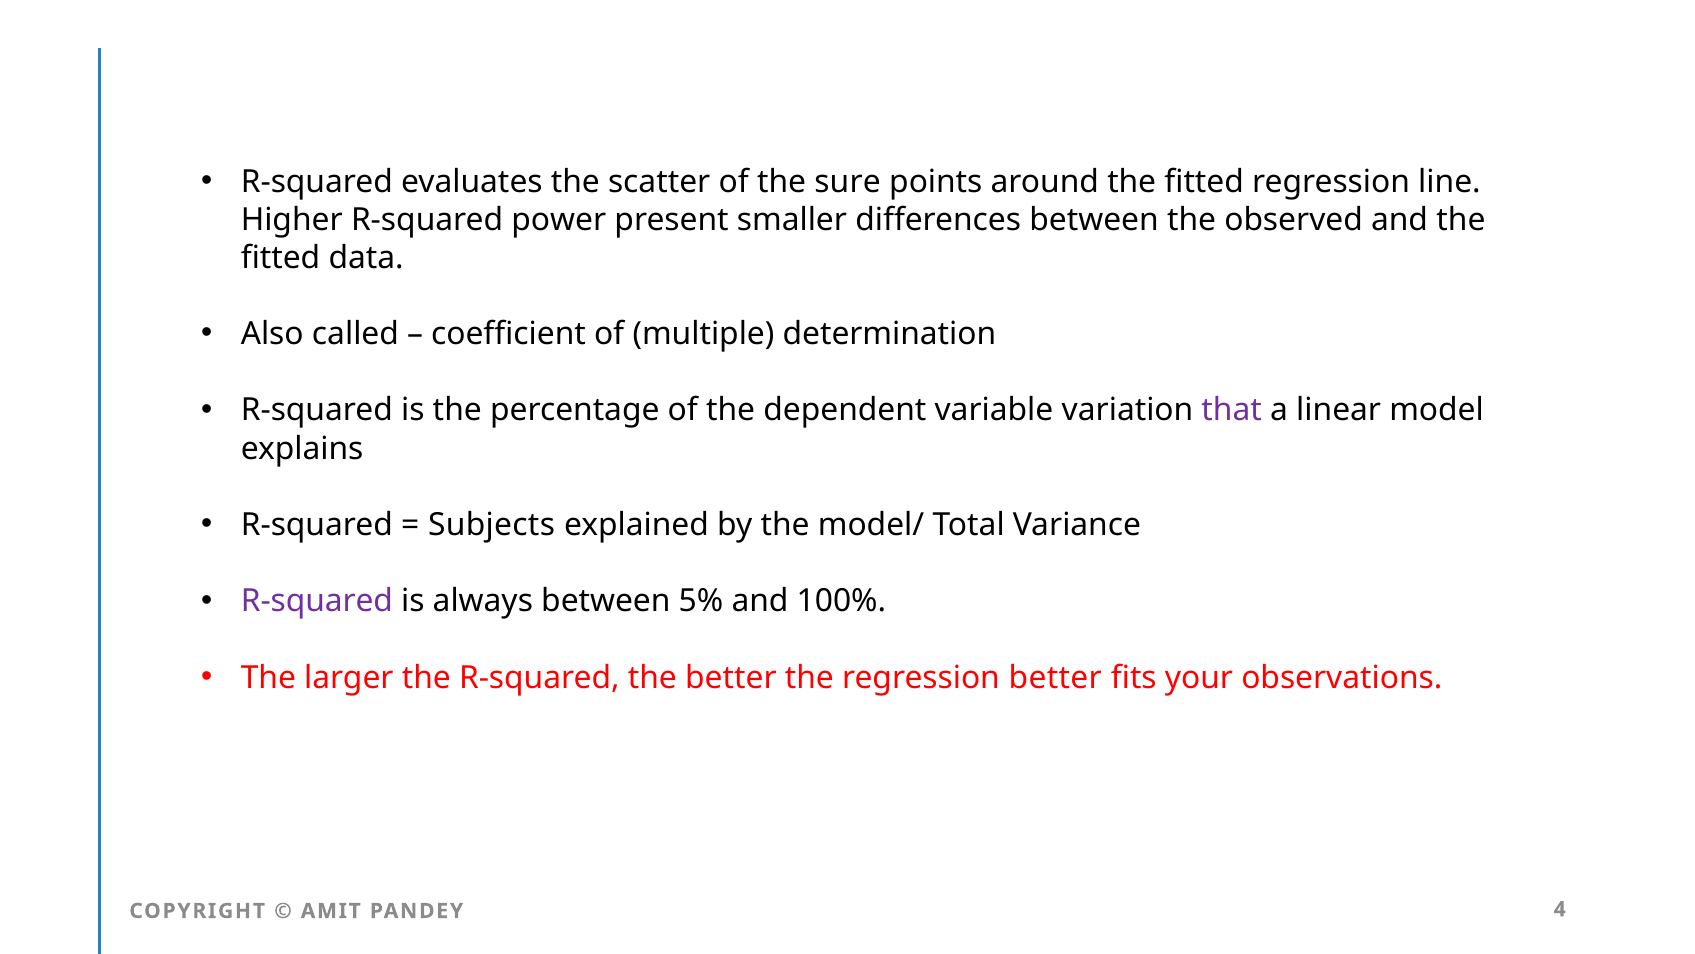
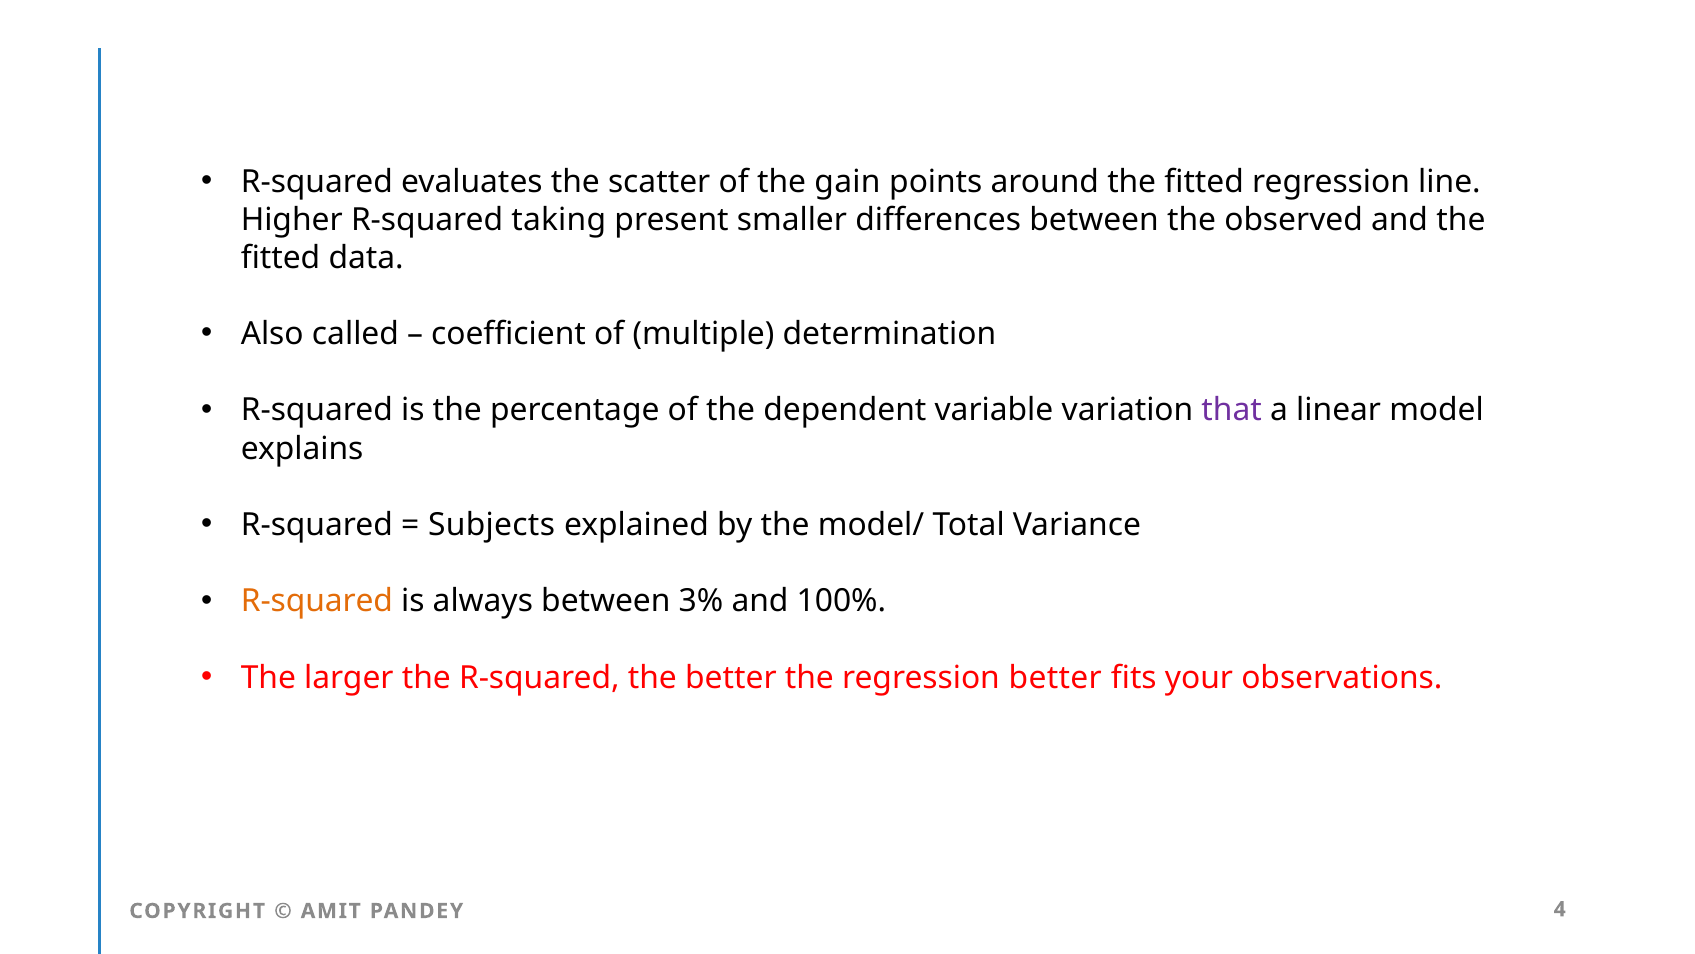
sure: sure -> gain (848, 181)
power: power -> taking (559, 220)
R-squared colour: purple -> orange (317, 601)
5%: 5% -> 3% (701, 601)
